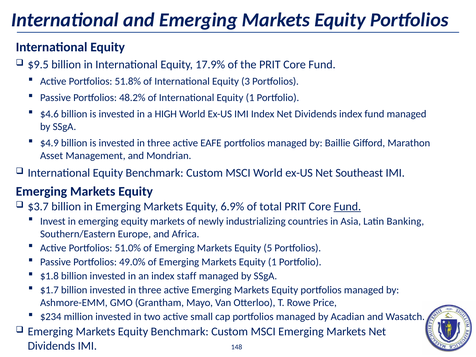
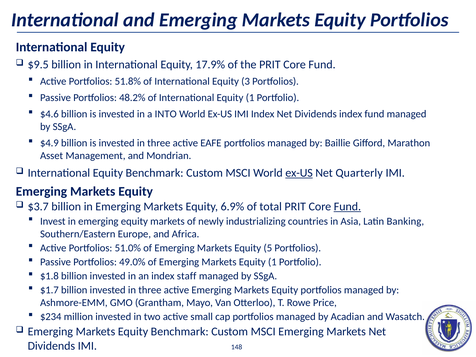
HIGH: HIGH -> INTO (166, 114)
ex-US underline: none -> present (299, 173)
Southeast: Southeast -> Quarterly (359, 173)
